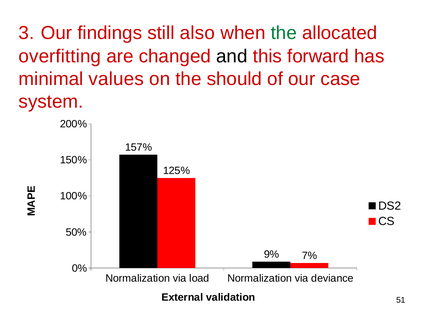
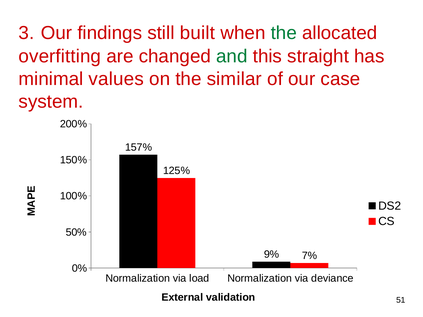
also: also -> built (197, 33)
and colour: black -> green (232, 56)
forward: forward -> straight (318, 56)
should: should -> similar (234, 79)
